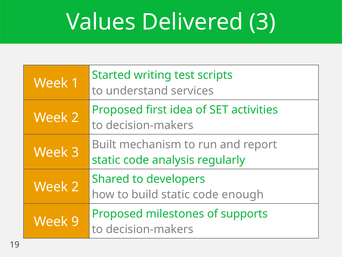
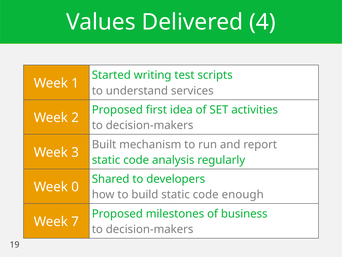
Delivered 3: 3 -> 4 (262, 22)
2: 2 -> 0 (75, 187)
supports: supports -> business (244, 213)
9: 9 -> 7 (75, 221)
